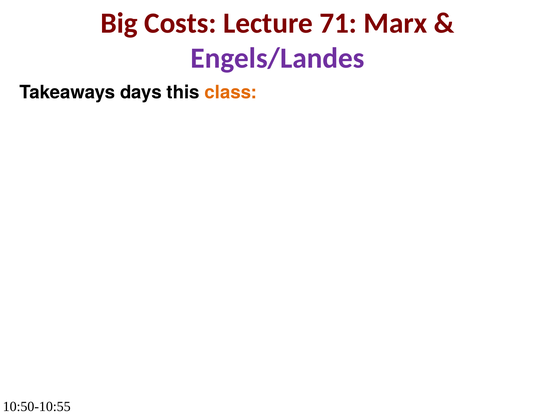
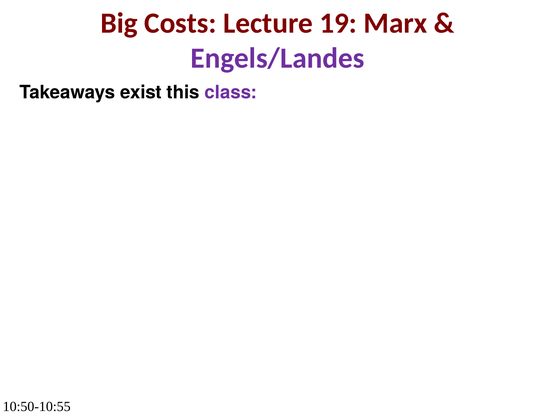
71: 71 -> 19 (338, 23)
days: days -> exist (141, 92)
class colour: orange -> purple (231, 92)
